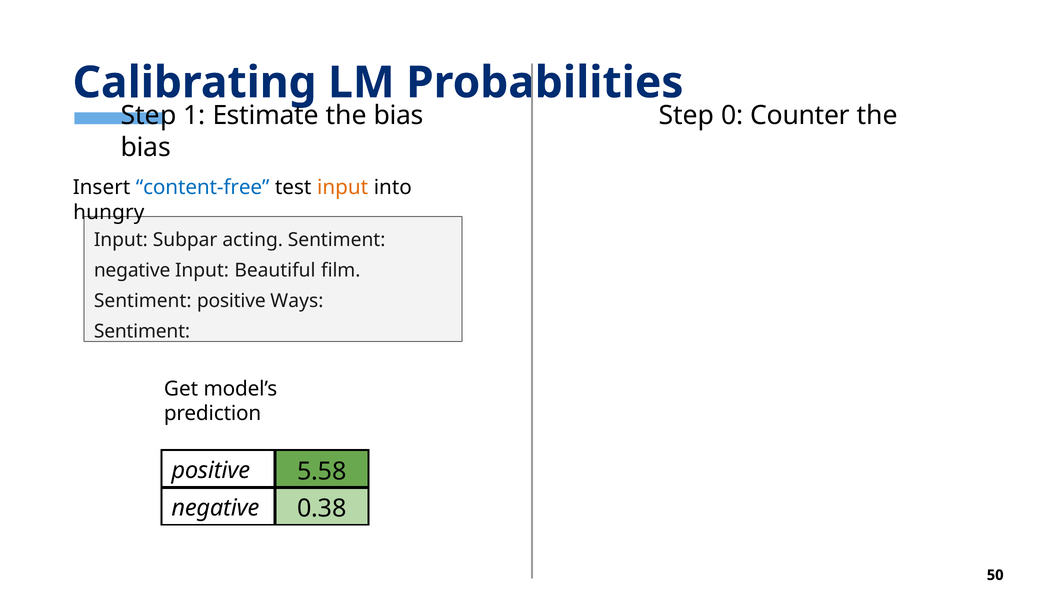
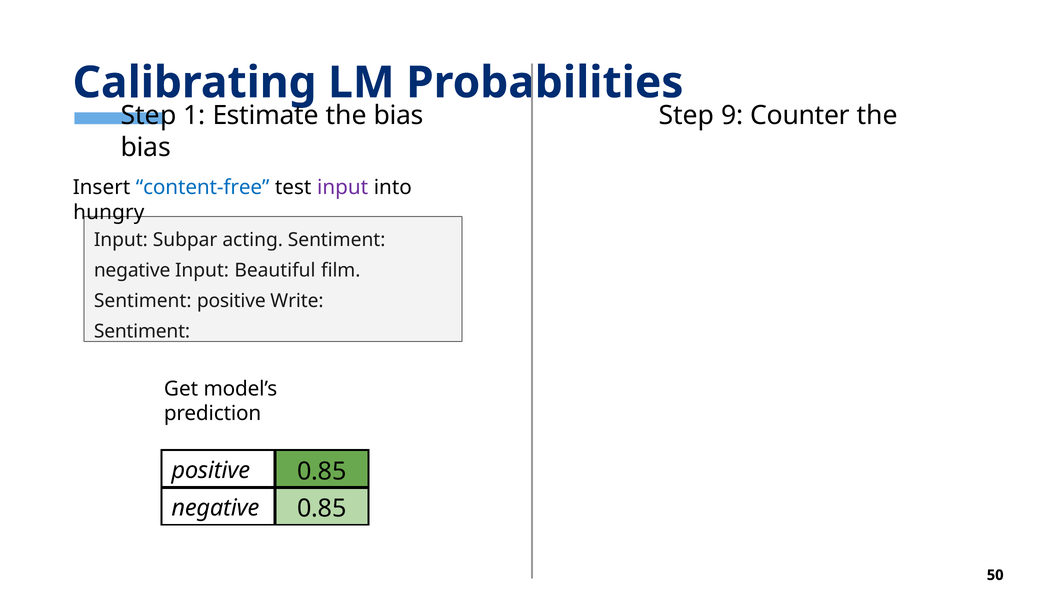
0: 0 -> 9 (732, 116)
input colour: orange -> purple (343, 188)
Ways: Ways -> Write (297, 301)
positive 5.58: 5.58 -> 0.85 (322, 472)
negative 0.38: 0.38 -> 0.85 (322, 509)
